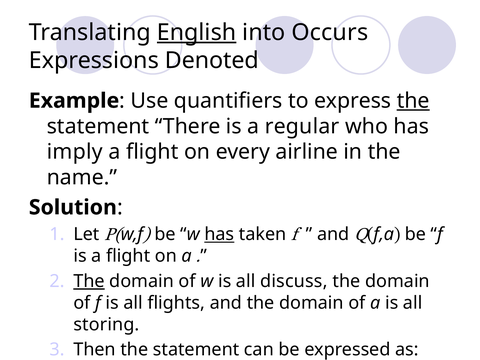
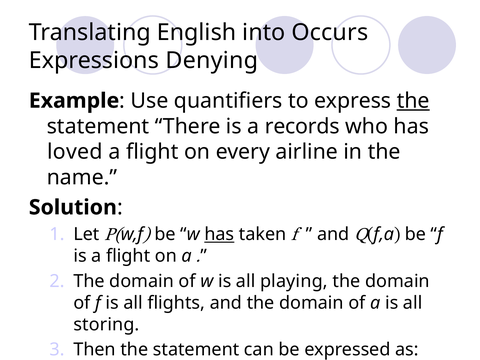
English underline: present -> none (197, 32)
Denoted: Denoted -> Denying (212, 60)
regular: regular -> records (302, 126)
imply: imply -> loved (75, 152)
The underline: present -> none (89, 281)
discuss: discuss -> playing (294, 281)
